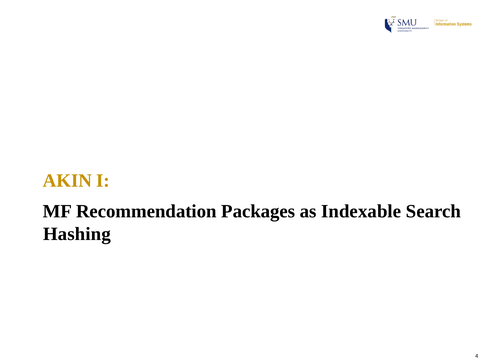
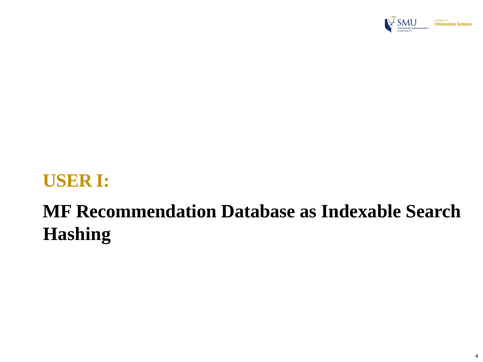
AKIN: AKIN -> USER (68, 181)
Packages: Packages -> Database (258, 212)
